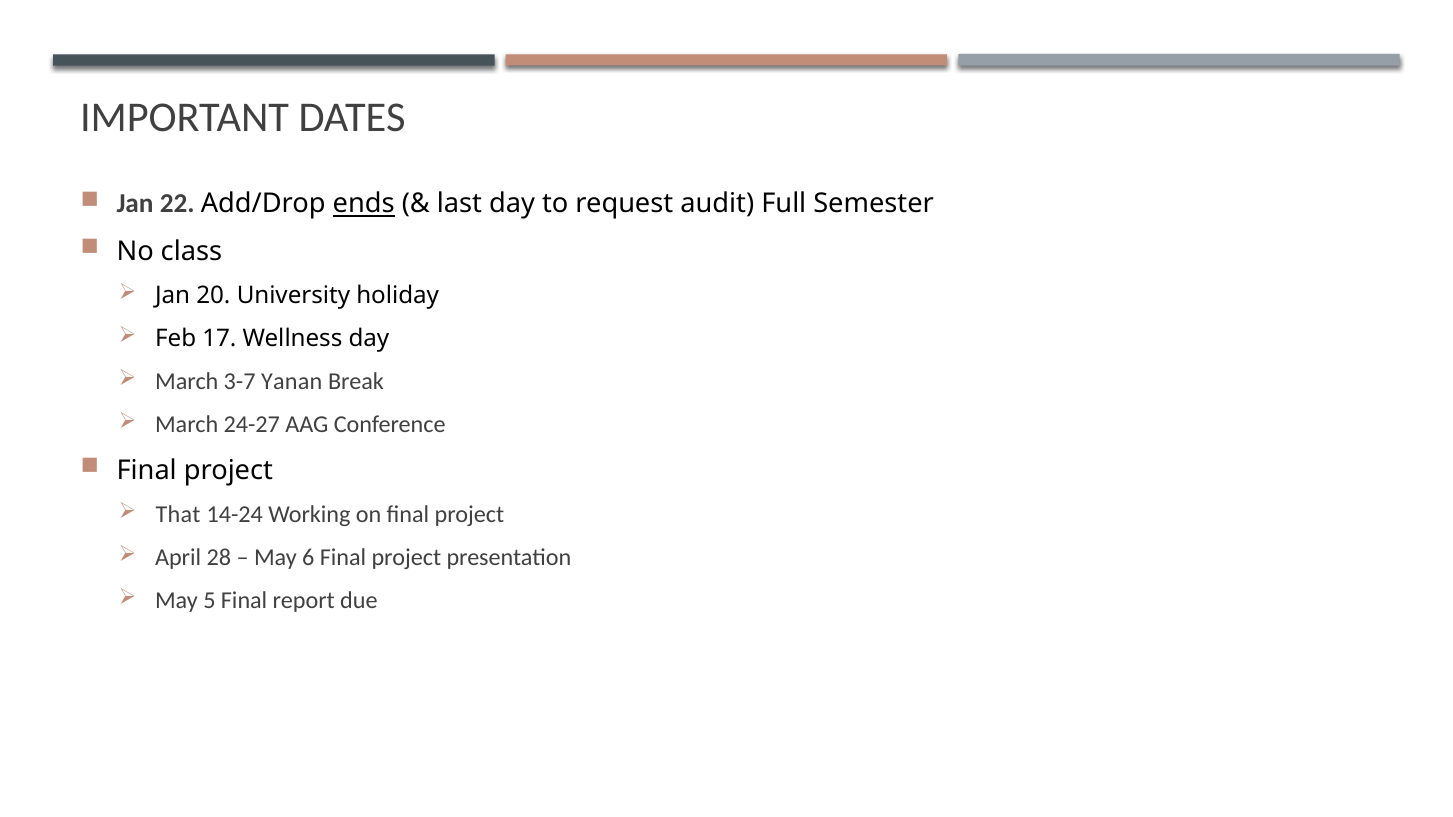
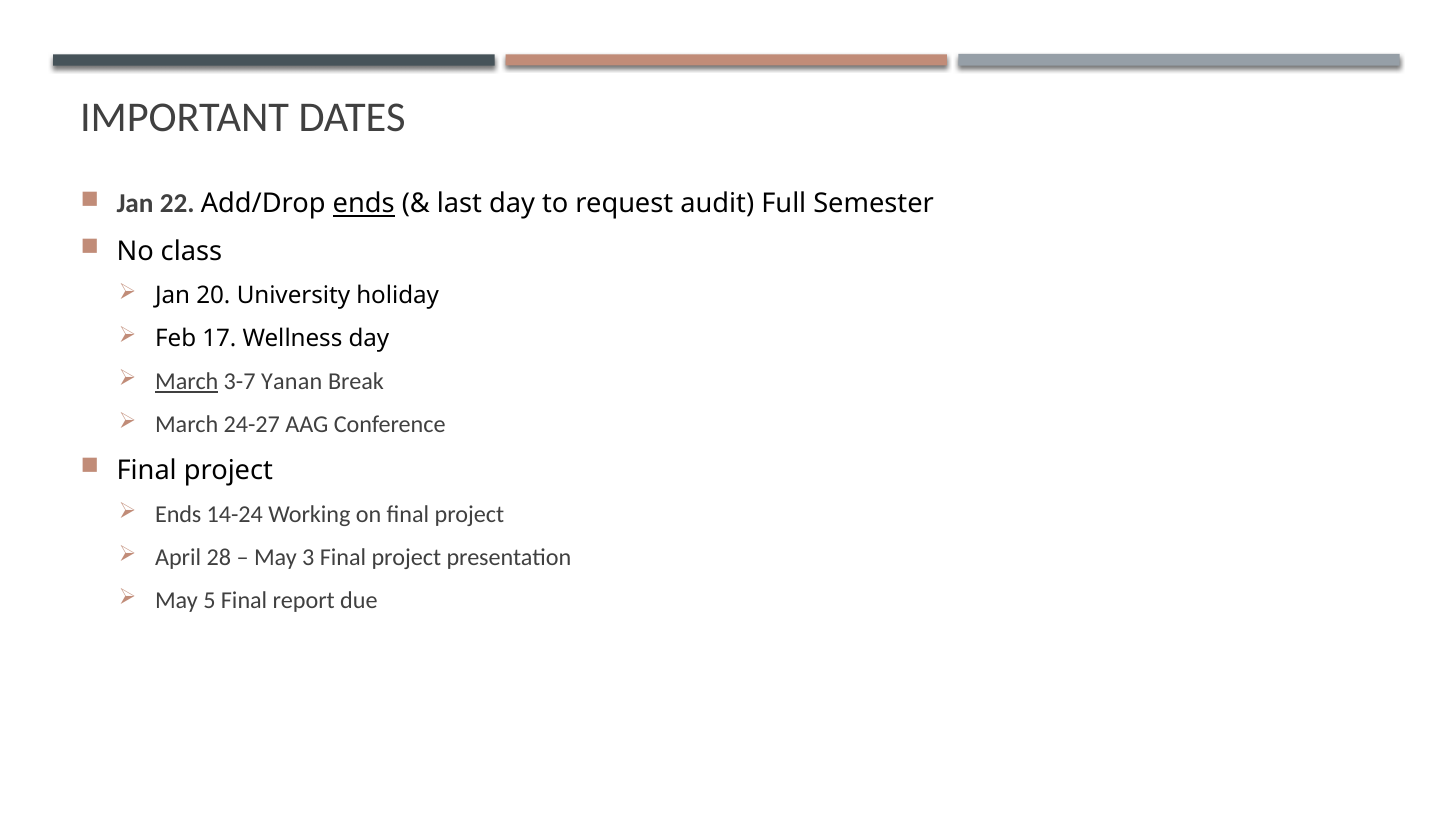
March underline: none -> present (187, 382)
That: That -> Ends (178, 515)
6: 6 -> 3 (308, 558)
